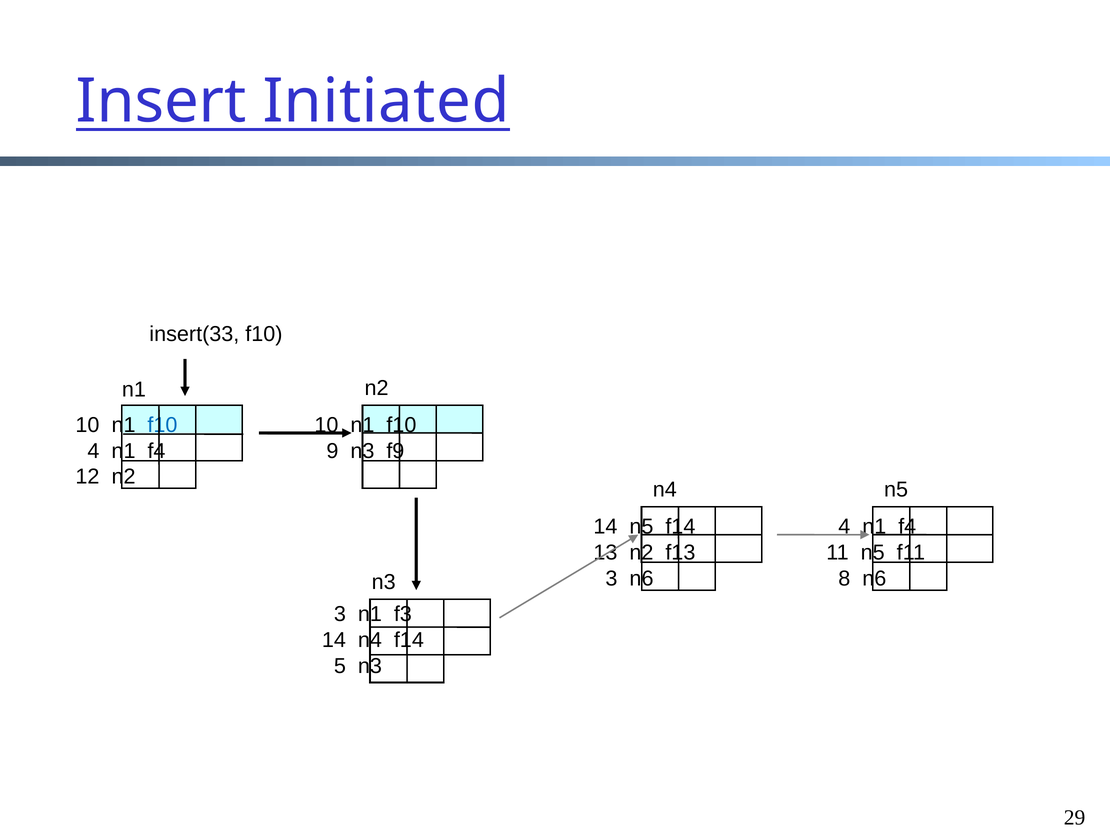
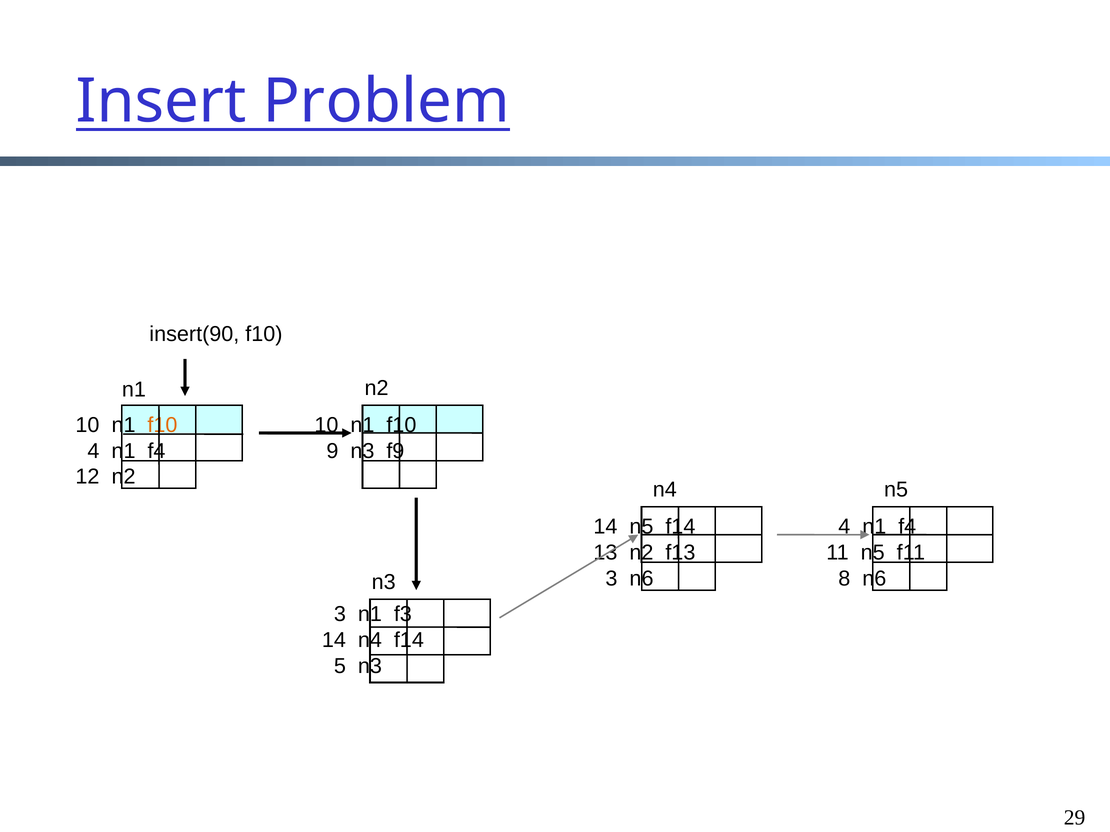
Initiated: Initiated -> Problem (386, 101)
insert(33: insert(33 -> insert(90 (194, 334)
f10 colour: blue -> orange (162, 425)
